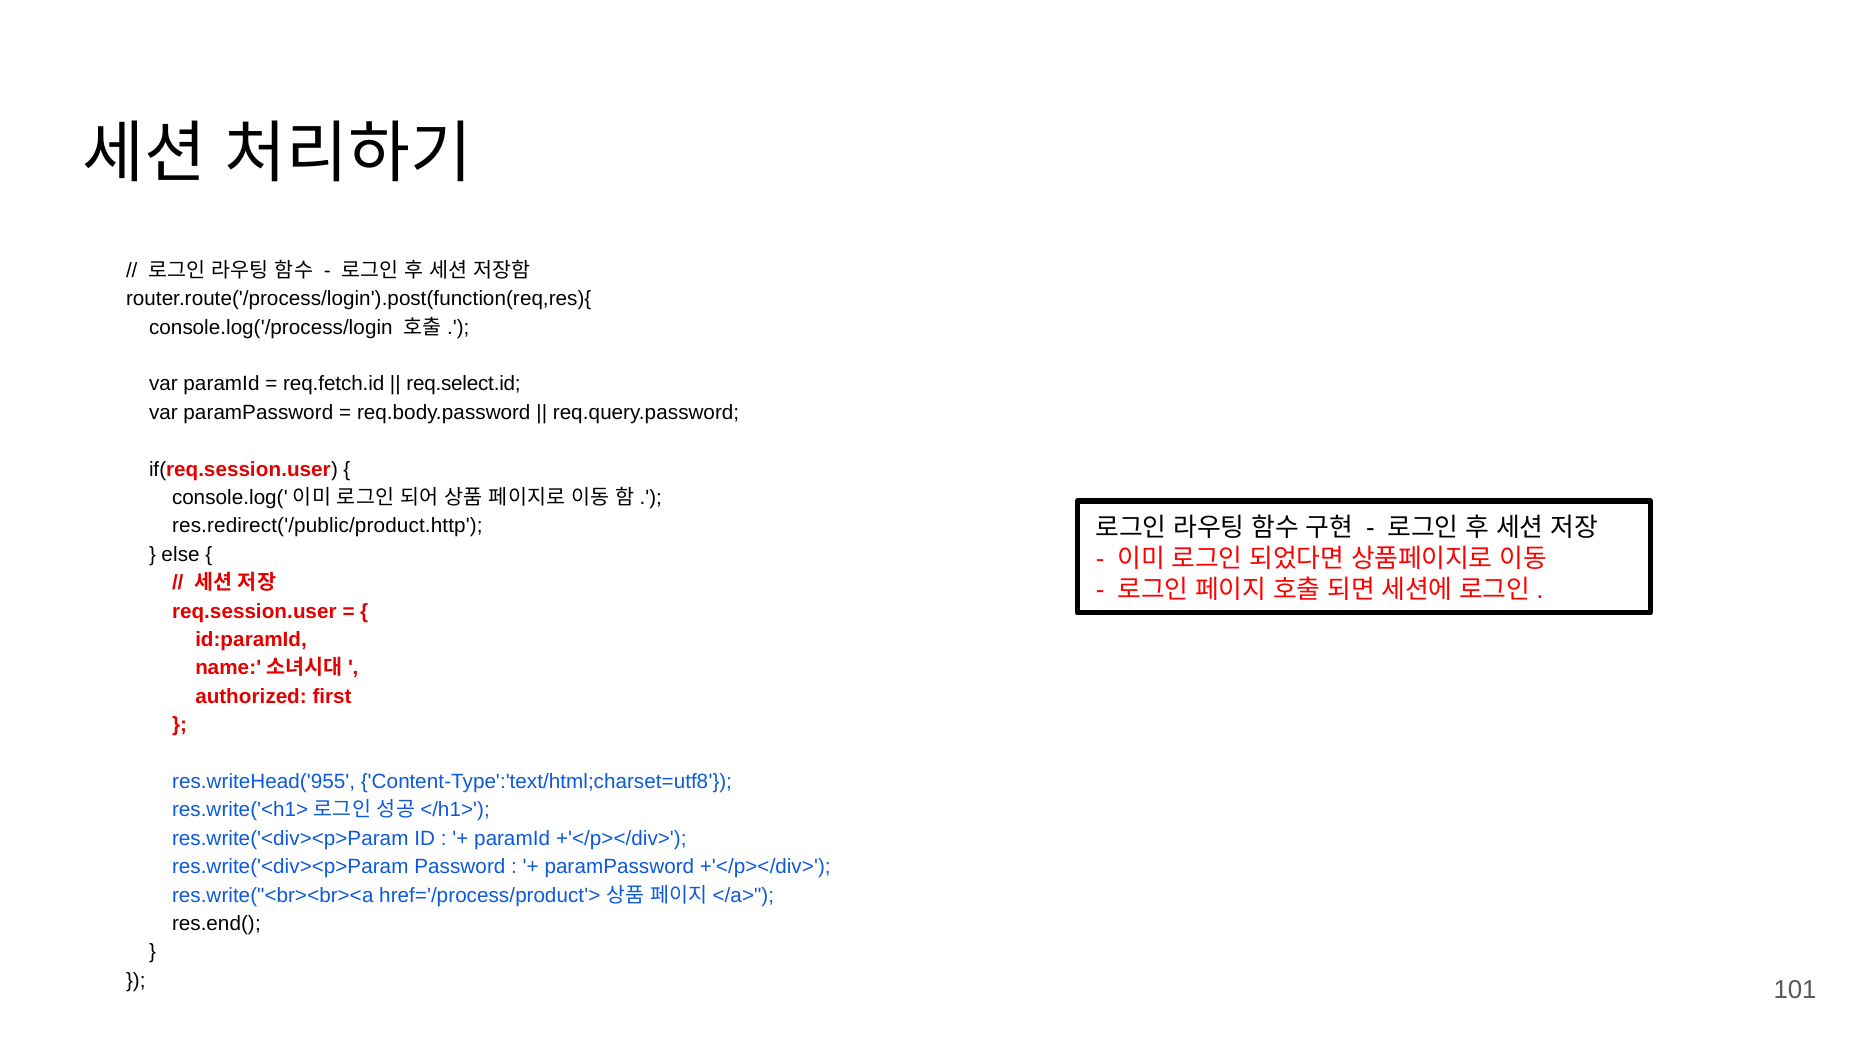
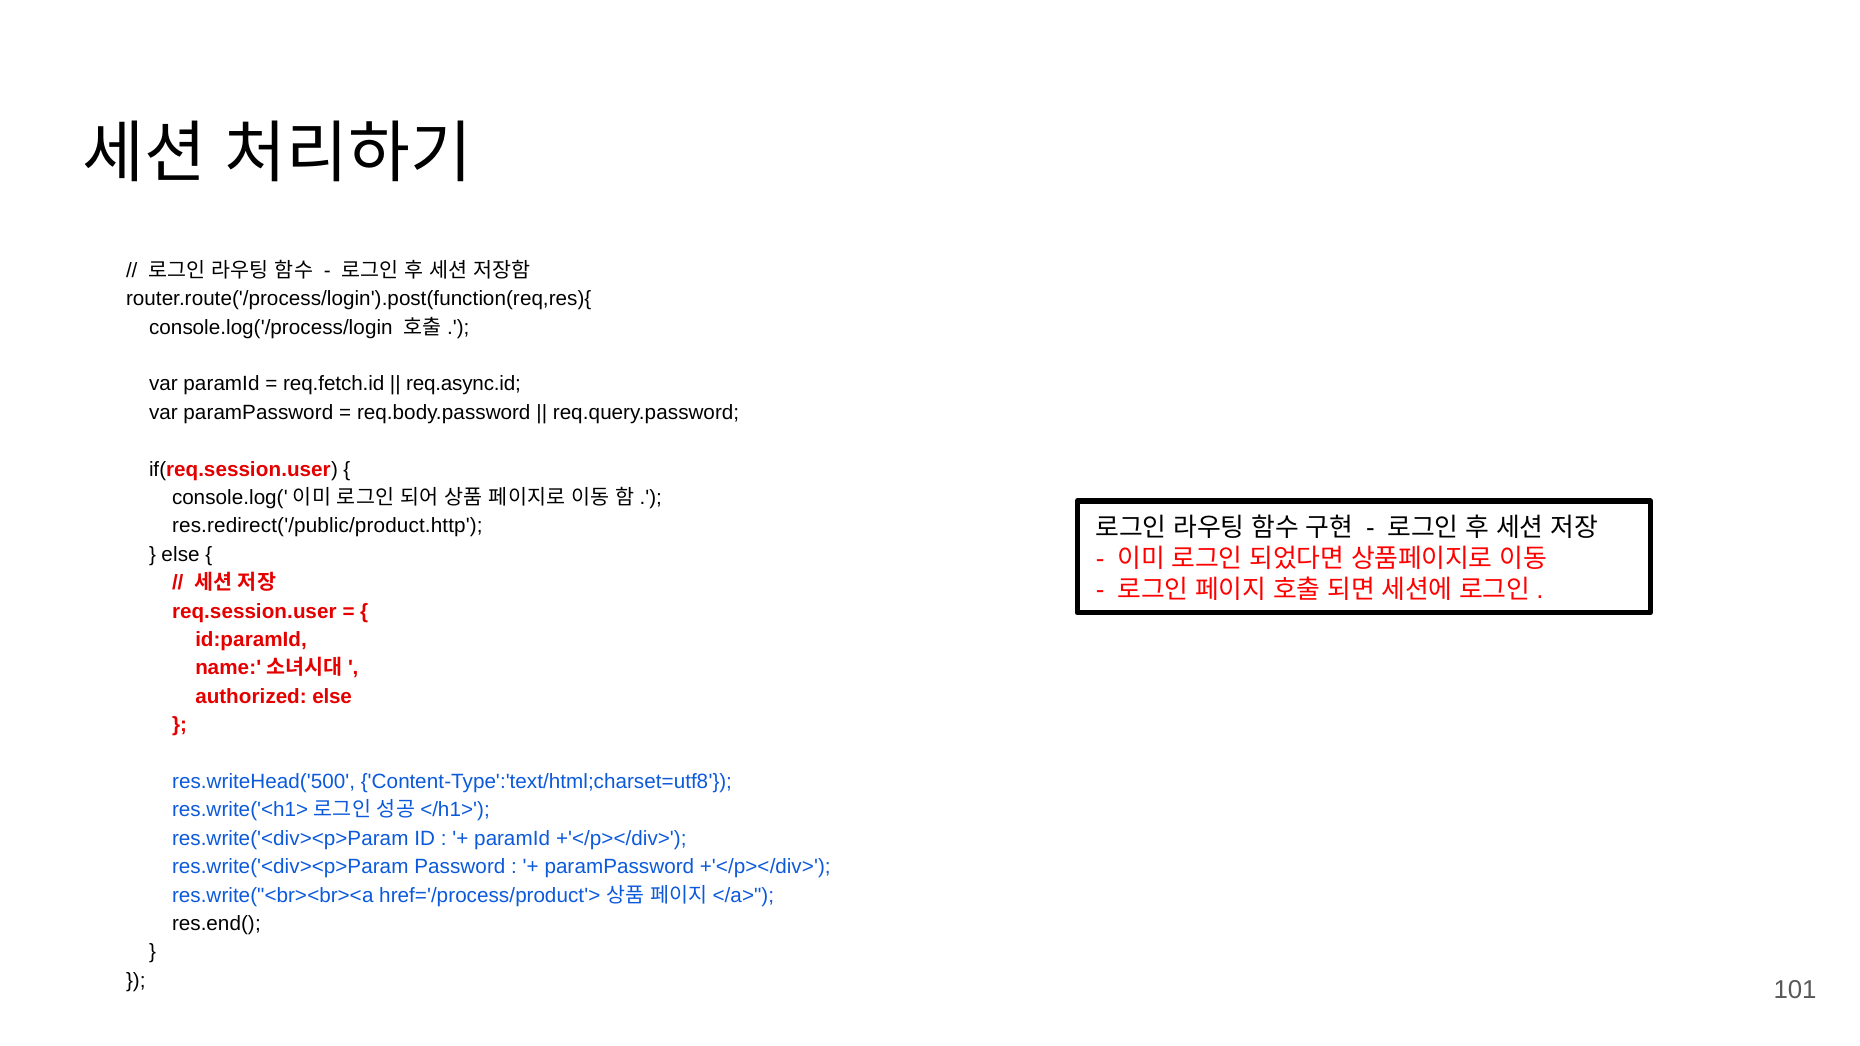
req.select.id: req.select.id -> req.async.id (463, 384)
authorized first: first -> else (332, 697)
res.writeHead('955: res.writeHead('955 -> res.writeHead('500 (264, 782)
